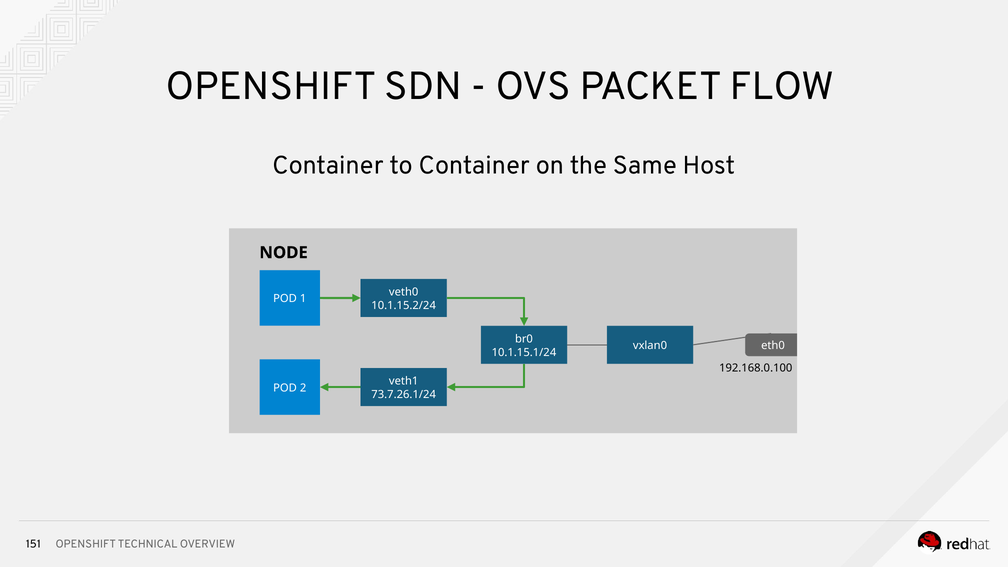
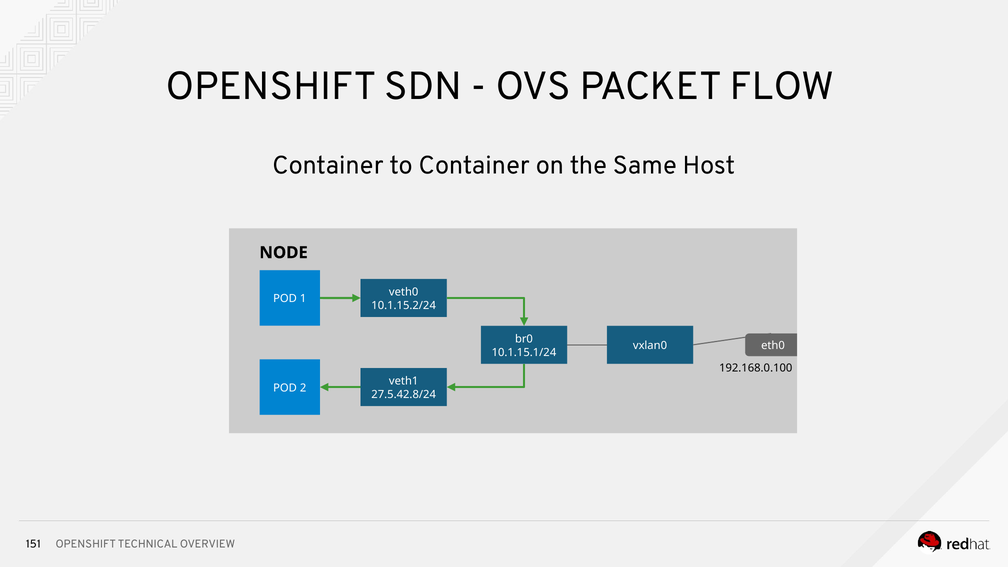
73.7.26.1/24: 73.7.26.1/24 -> 27.5.42.8/24 (404, 395)
